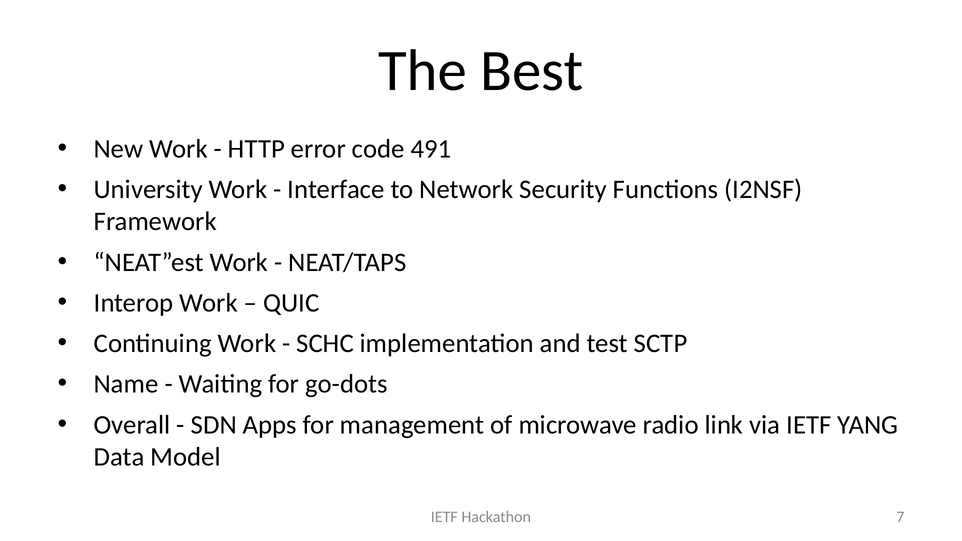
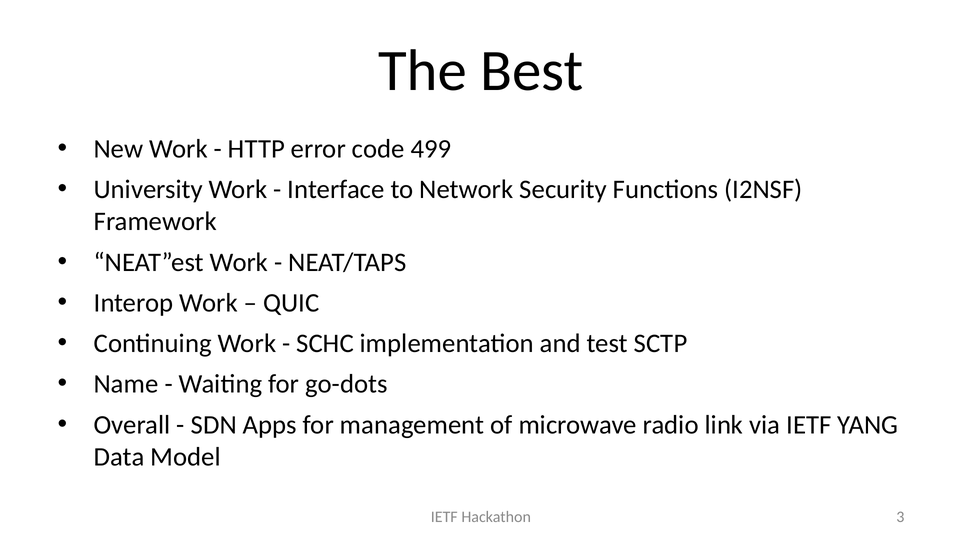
491: 491 -> 499 (431, 149)
7: 7 -> 3 (900, 517)
